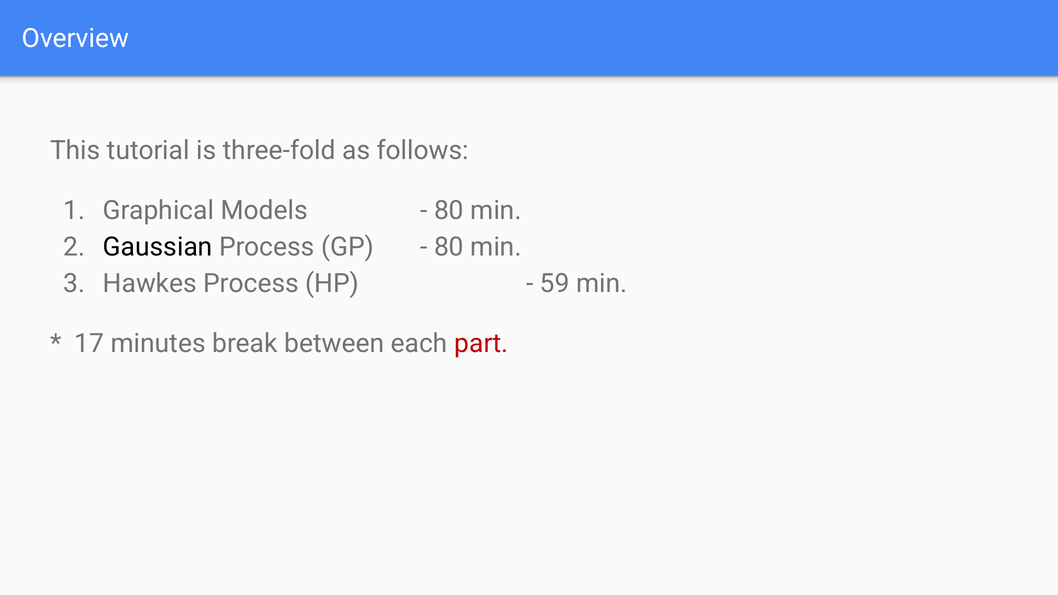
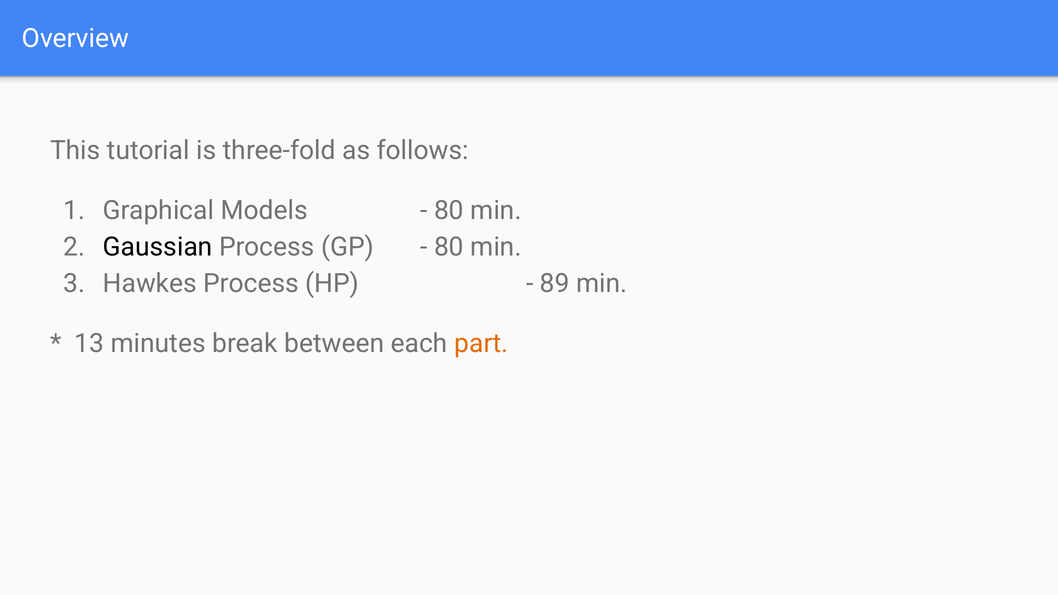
59: 59 -> 89 (555, 283)
17: 17 -> 13 (89, 343)
part colour: red -> orange (481, 343)
